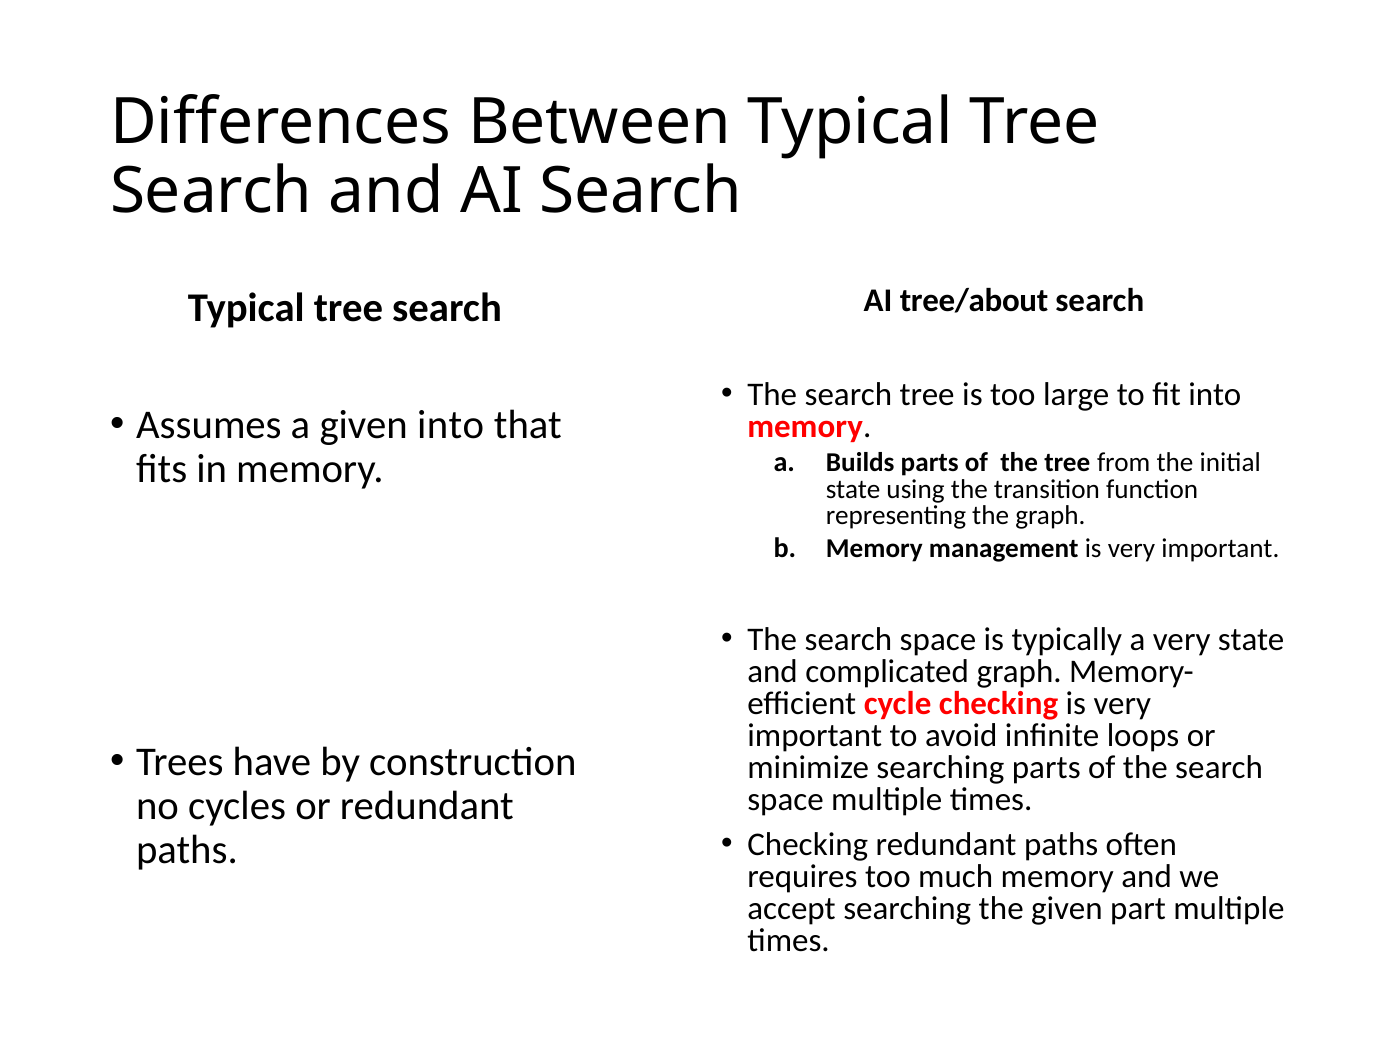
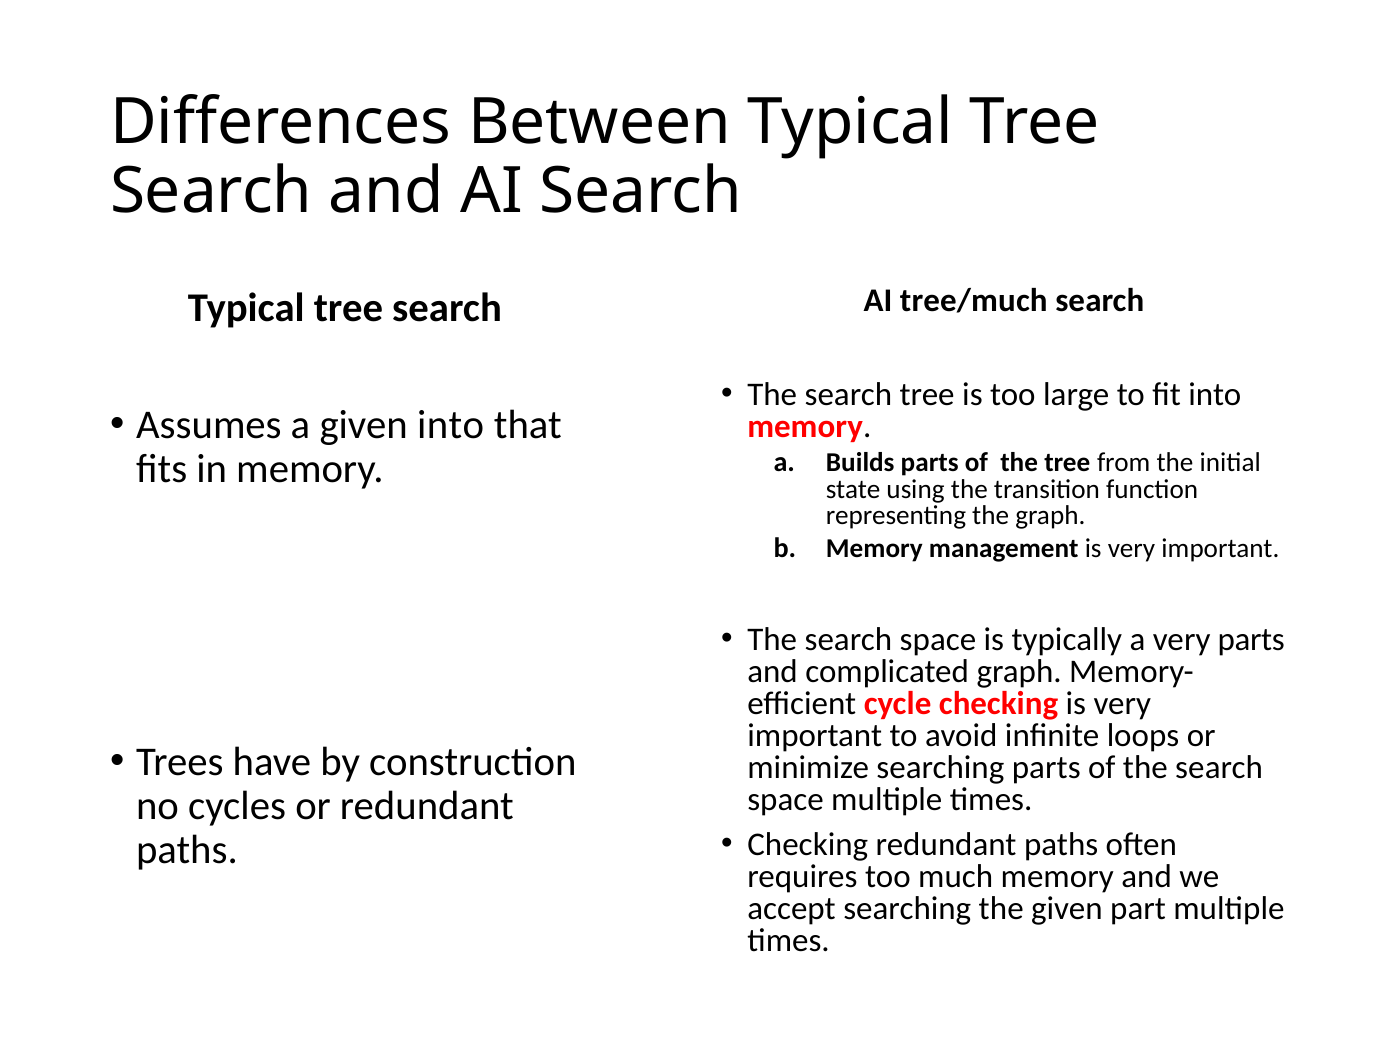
tree/about: tree/about -> tree/much (974, 301)
very state: state -> parts (1251, 639)
